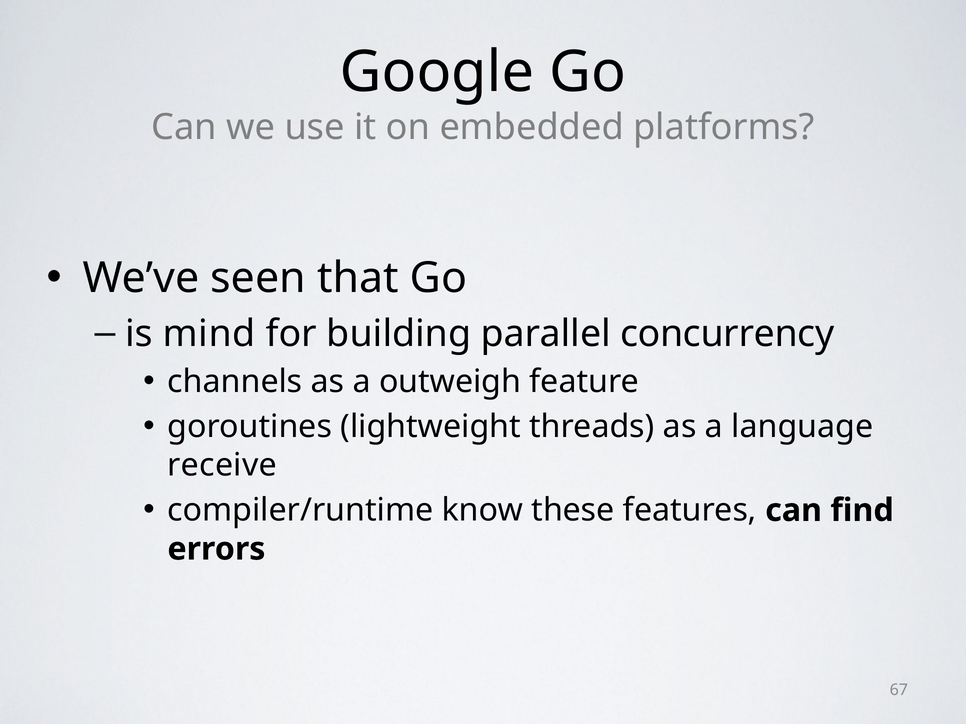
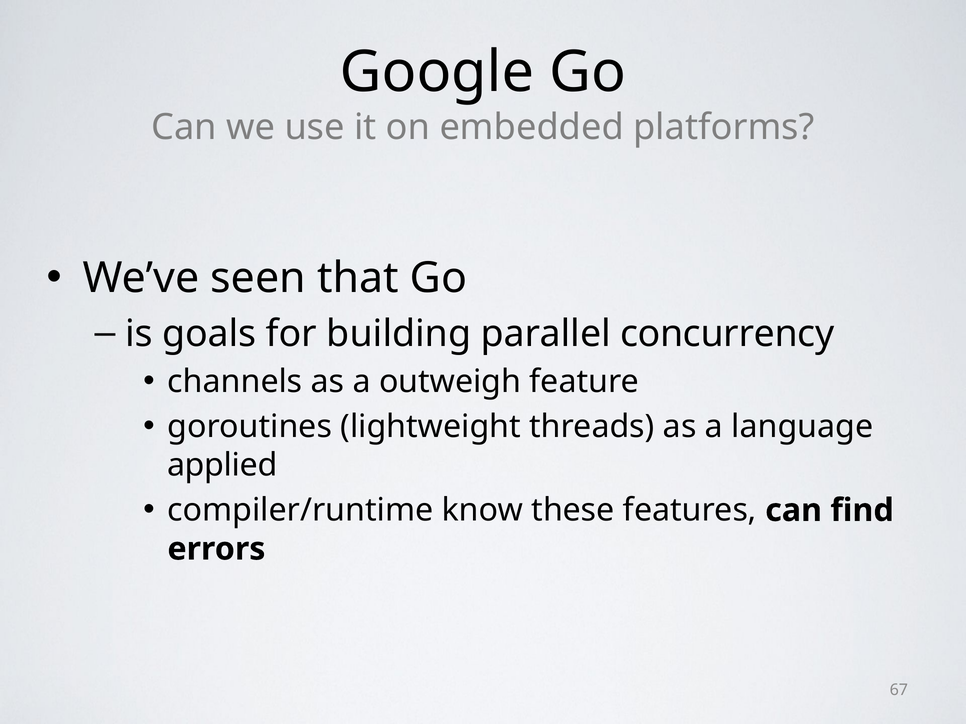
mind: mind -> goals (209, 334)
receive: receive -> applied (222, 466)
